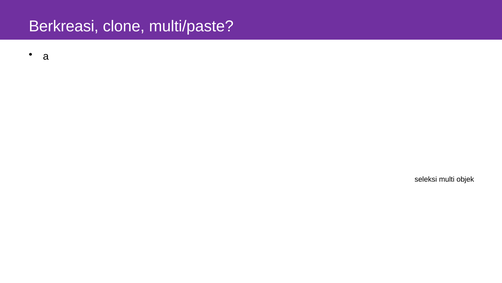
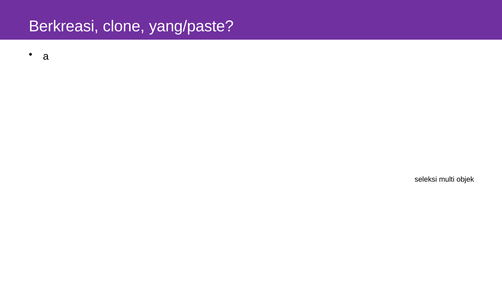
multi/paste: multi/paste -> yang/paste (191, 26)
